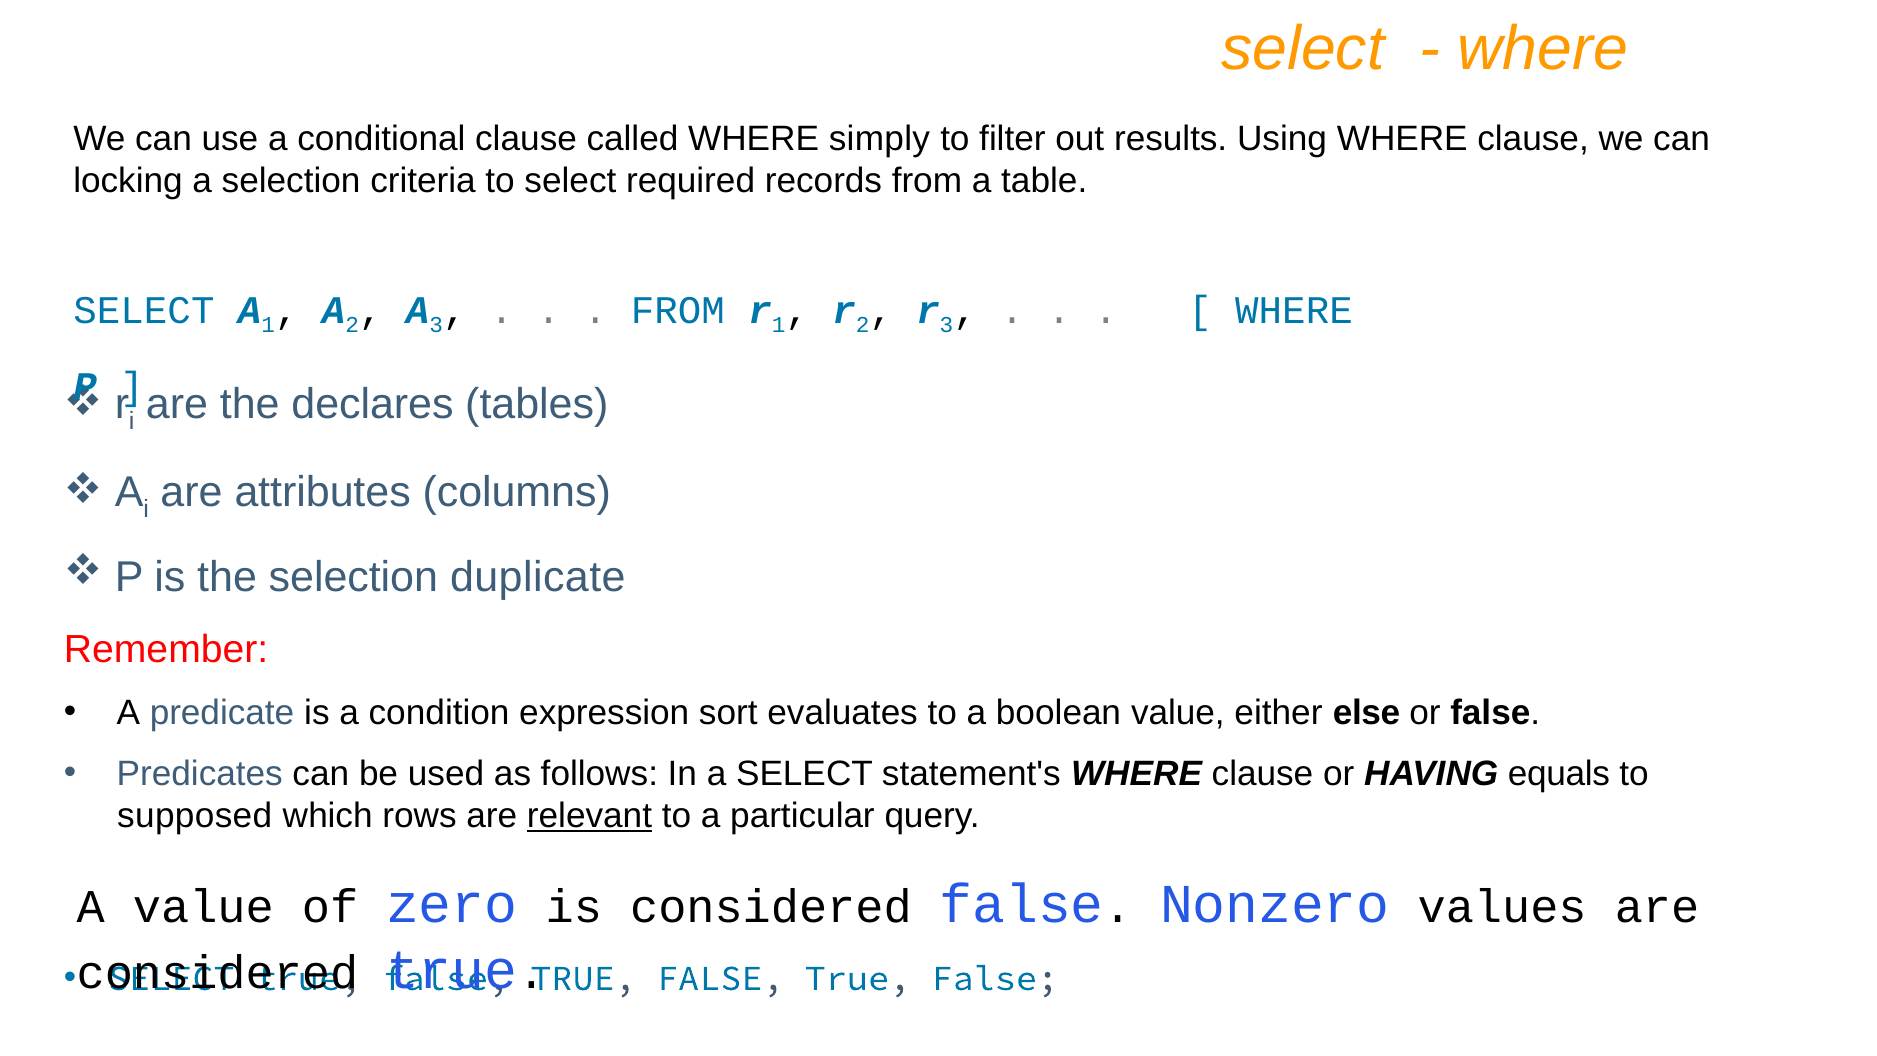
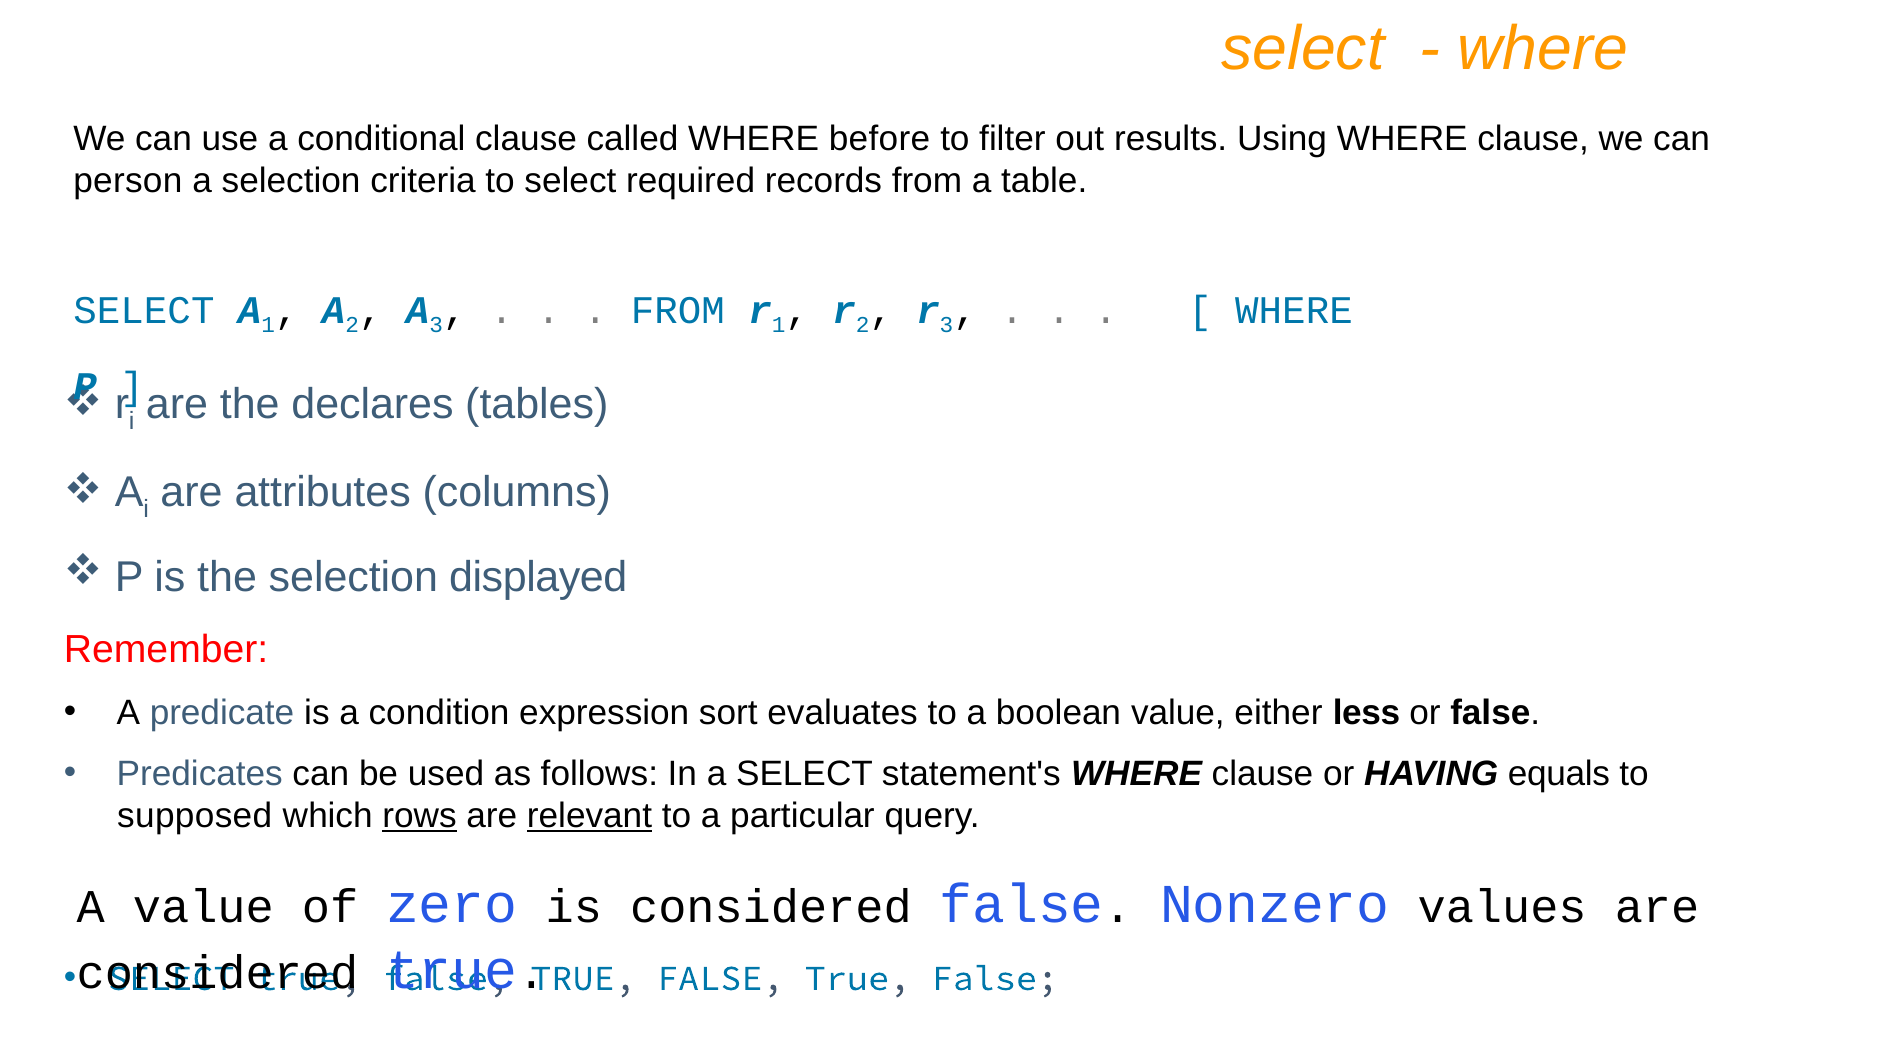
simply: simply -> before (879, 139)
locking: locking -> person (128, 181)
duplicate: duplicate -> displayed (538, 577)
else: else -> less (1367, 713)
rows underline: none -> present (419, 816)
